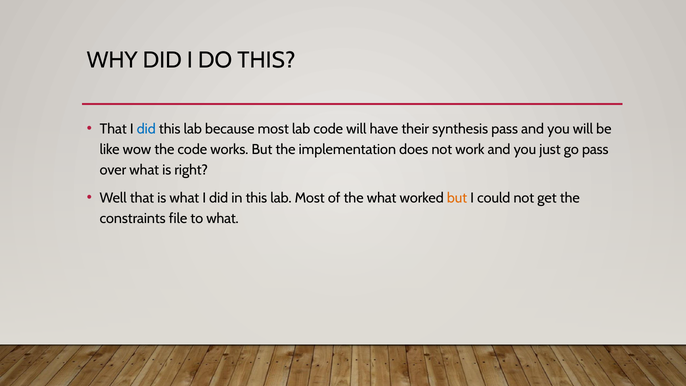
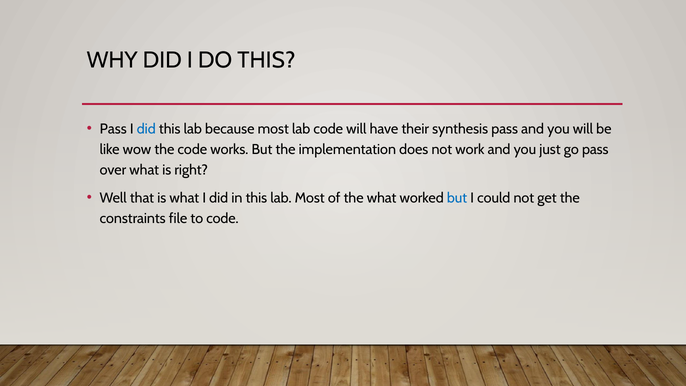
That: That -> Pass (113, 129)
but colour: orange -> blue (457, 198)
to what: what -> code (222, 218)
